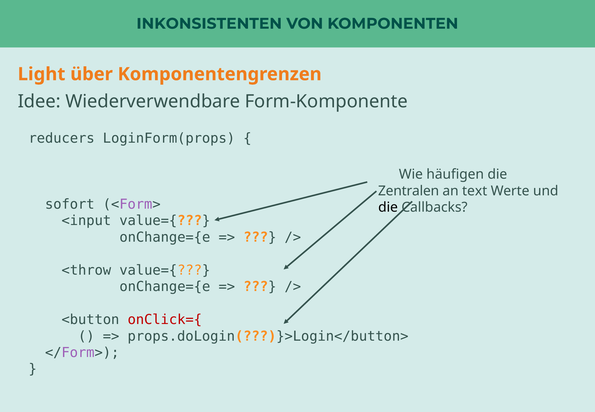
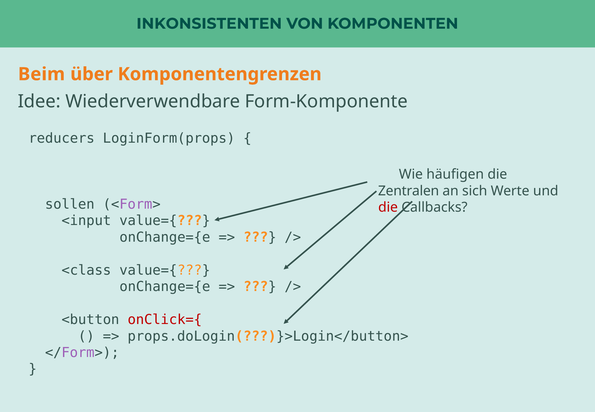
Light: Light -> Beim (41, 74)
text: text -> sich (475, 191)
sofort: sofort -> sollen (70, 204)
die colour: black -> red (388, 207)
<throw: <throw -> <class (86, 270)
